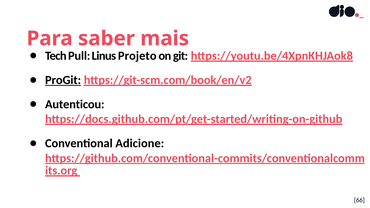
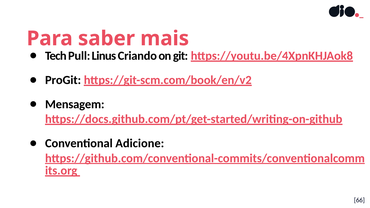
Projeto: Projeto -> Criando (137, 56)
ProGit underline: present -> none (63, 80)
Autenticou: Autenticou -> Mensagem (75, 104)
